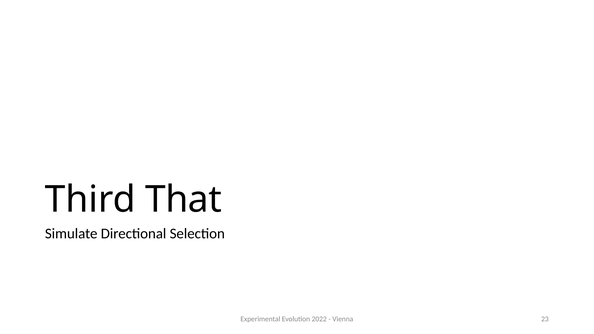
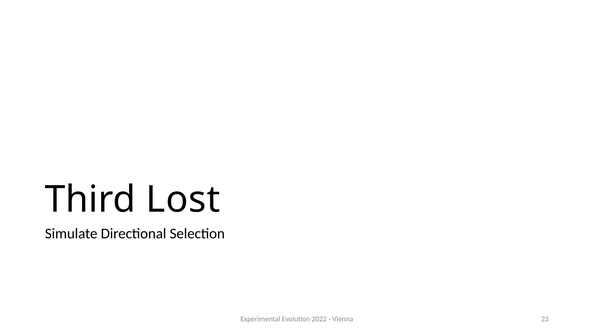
That: That -> Lost (183, 200)
